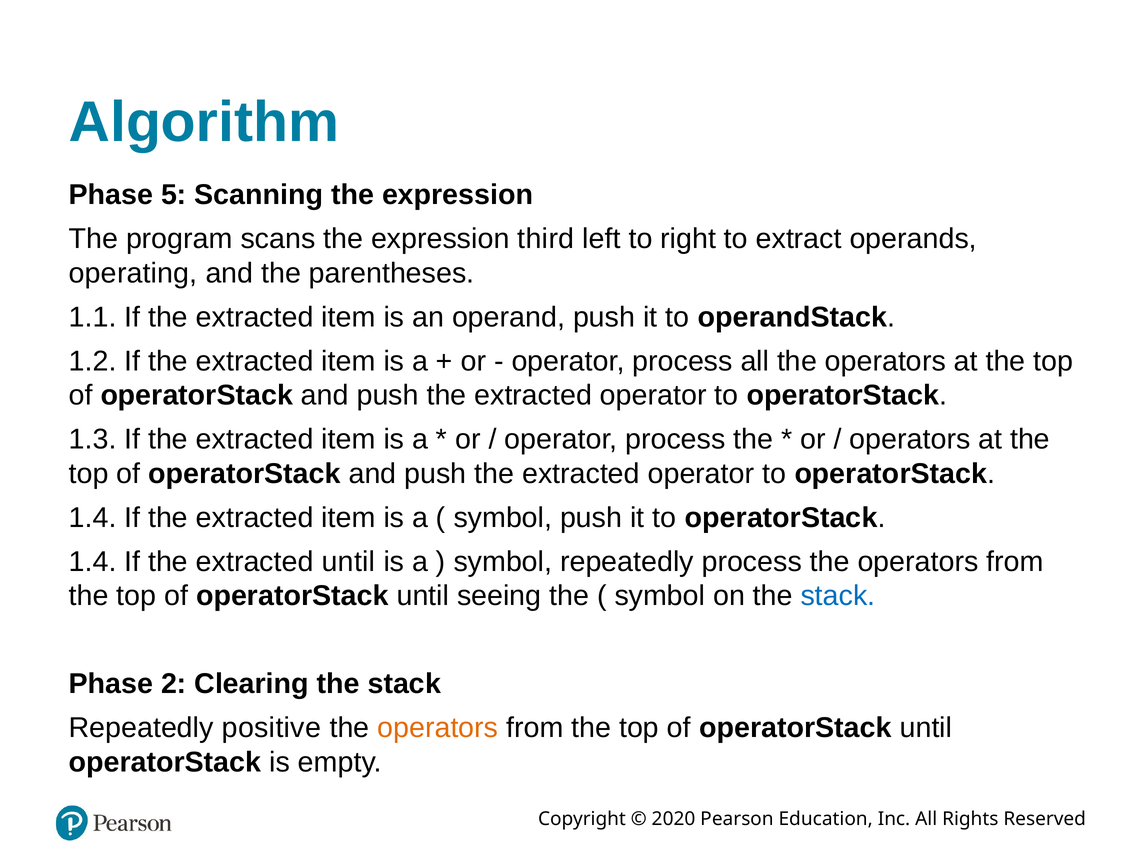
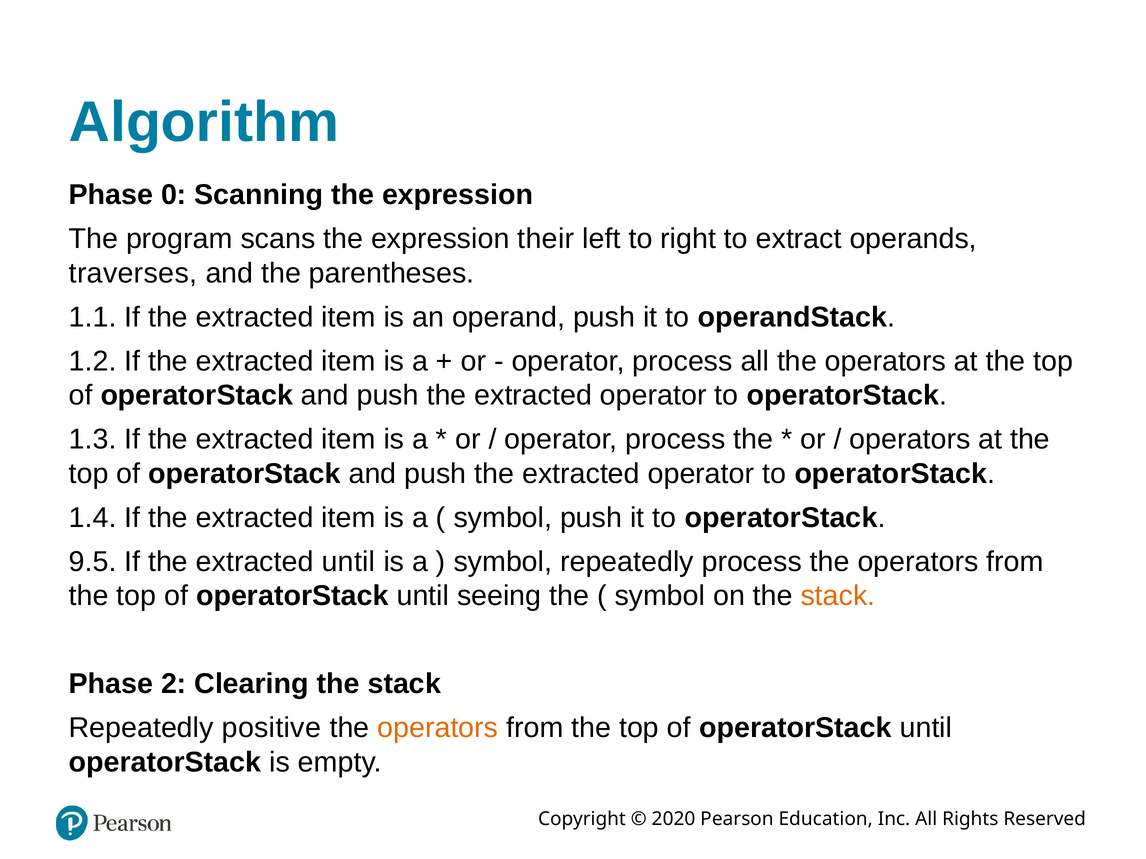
5: 5 -> 0 (174, 195)
third: third -> their (546, 239)
operating: operating -> traverses (133, 273)
1.4: 1.4 -> 9.5 (93, 562)
stack colour: blue -> orange (838, 596)
